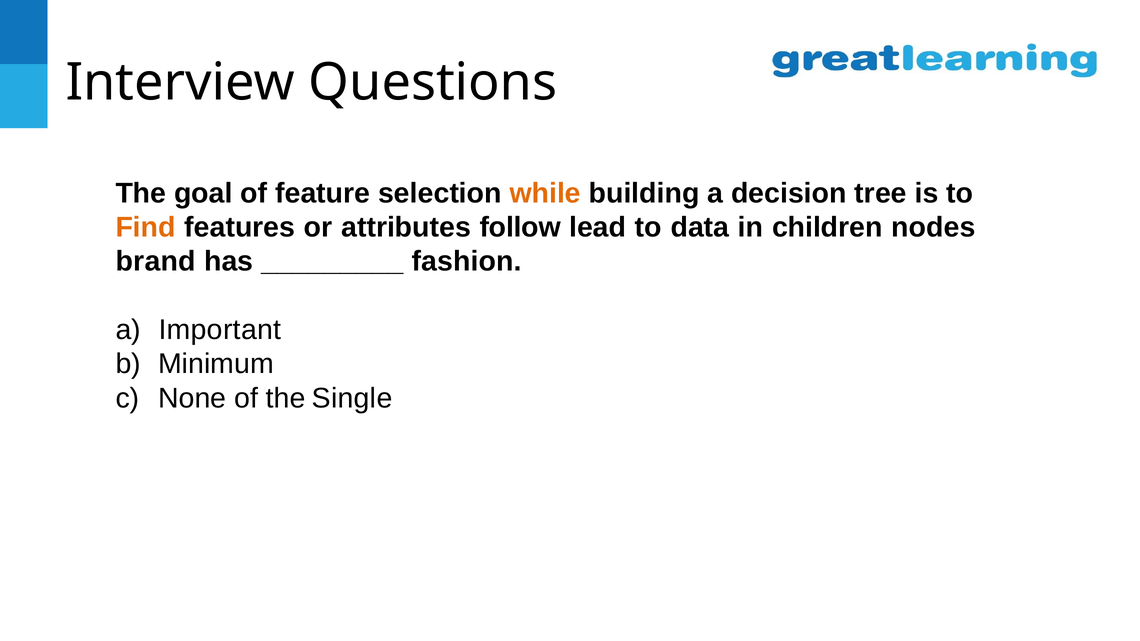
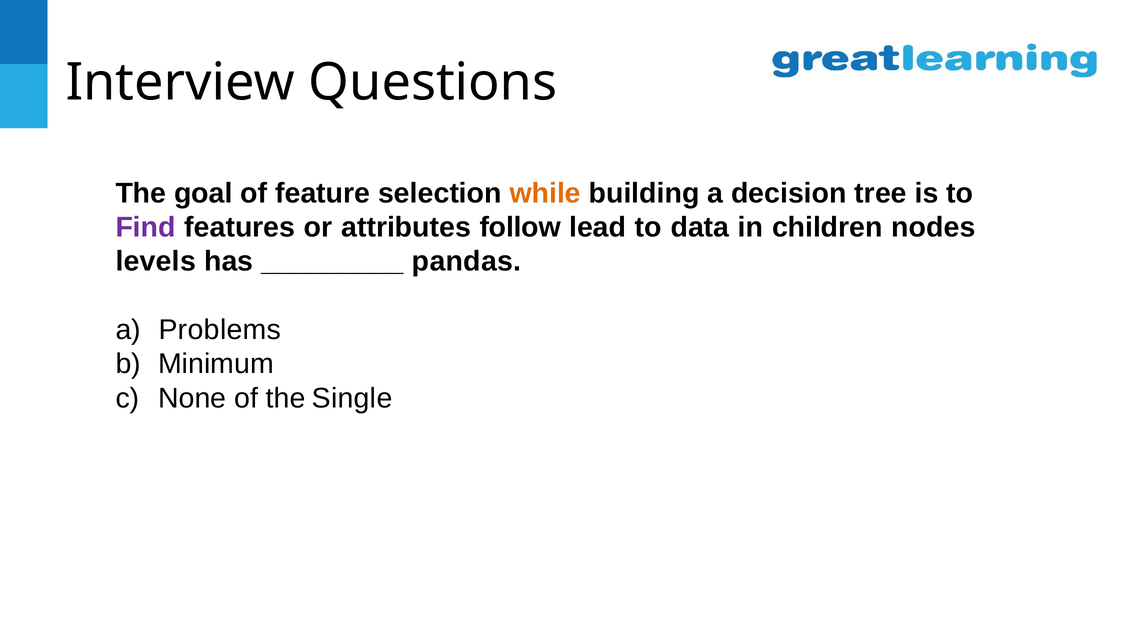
Find colour: orange -> purple (146, 227)
brand: brand -> levels (156, 262)
fashion: fashion -> pandas (467, 262)
Important: Important -> Problems (220, 330)
